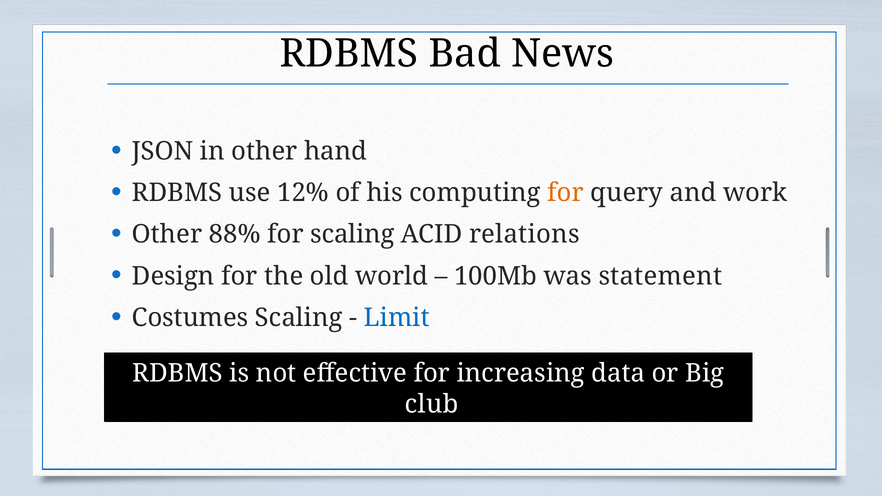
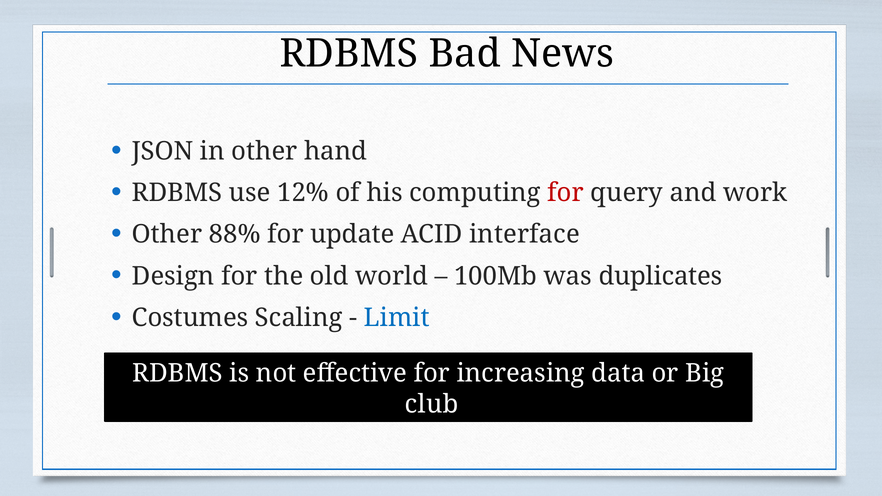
for colour: orange -> red (566, 193)
for scaling: scaling -> update (352, 235)
relations: relations -> interface (524, 235)
statement: statement -> duplicates (661, 276)
